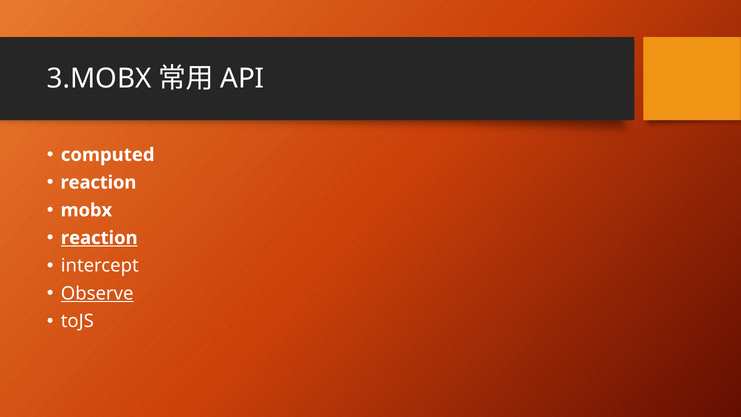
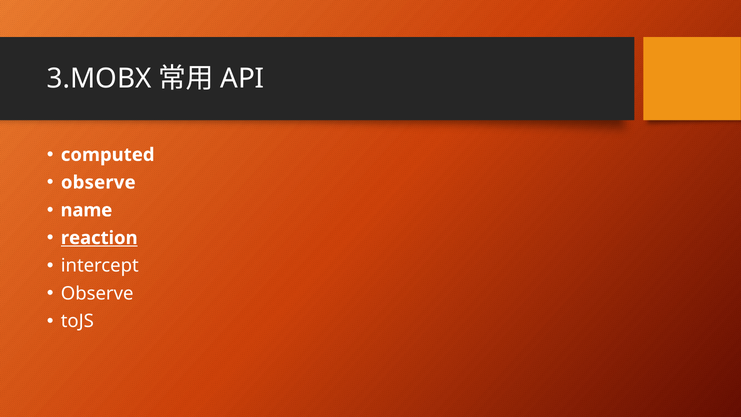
reaction: reaction -> observe (98, 182)
mobx: mobx -> name (86, 210)
Observe underline: present -> none (97, 293)
